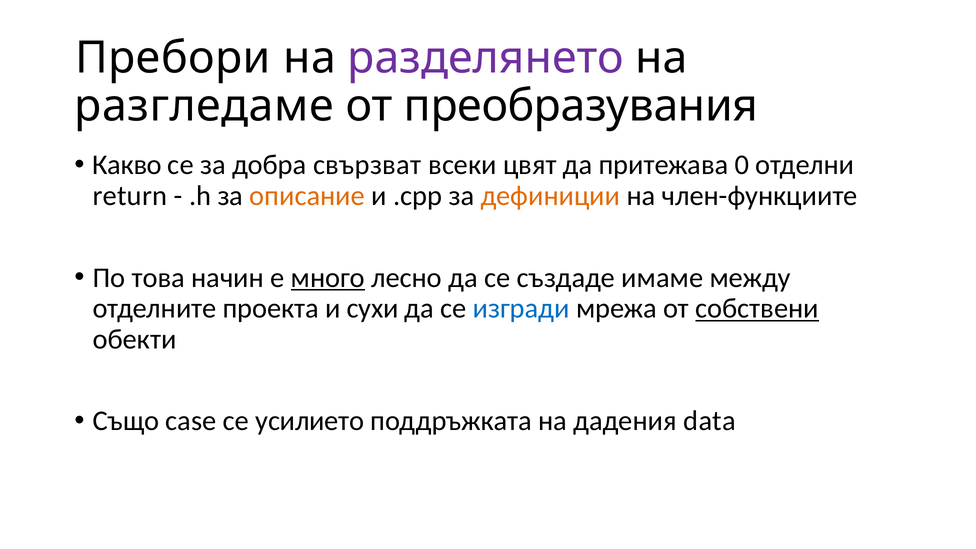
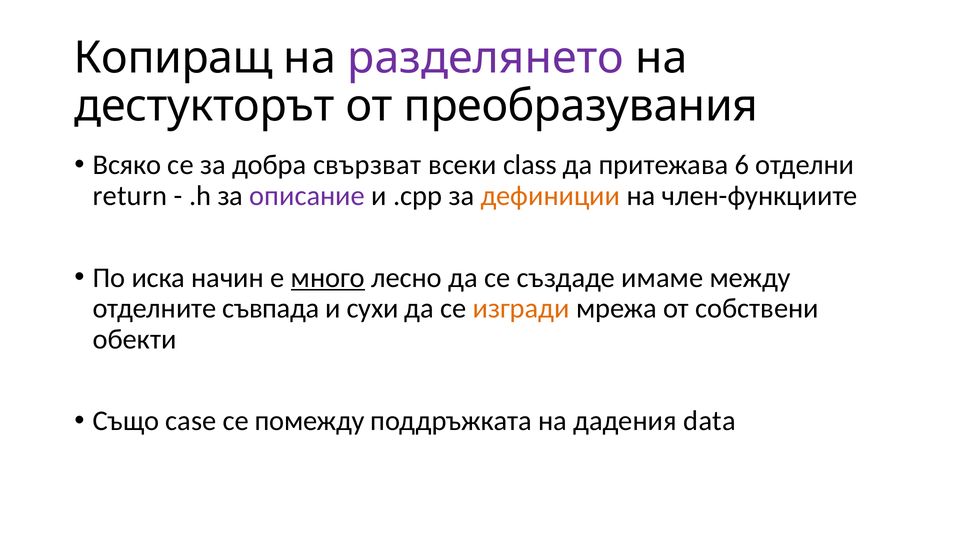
Пребори: Пребори -> Копиращ (173, 58)
разгледаме: разгледаме -> дестукторът (204, 106)
Какво: Какво -> Всяко (127, 165)
цвят: цвят -> class (530, 165)
0: 0 -> 6 (742, 165)
описание colour: orange -> purple (307, 196)
това: това -> иска (158, 278)
проекта: проекта -> съвпада (271, 308)
изгради colour: blue -> orange (521, 308)
собствени underline: present -> none (757, 308)
усилието: усилието -> помежду (310, 421)
